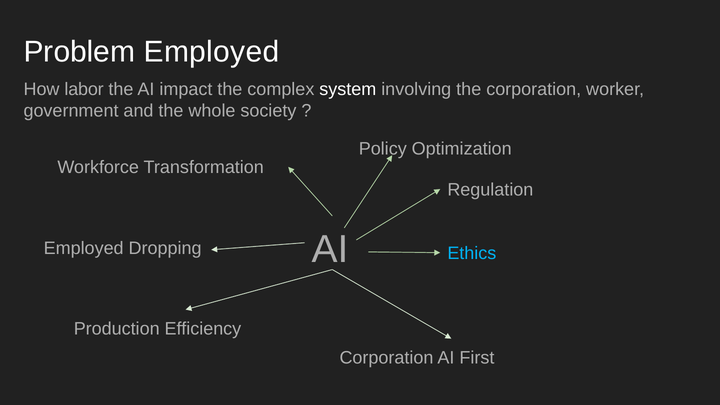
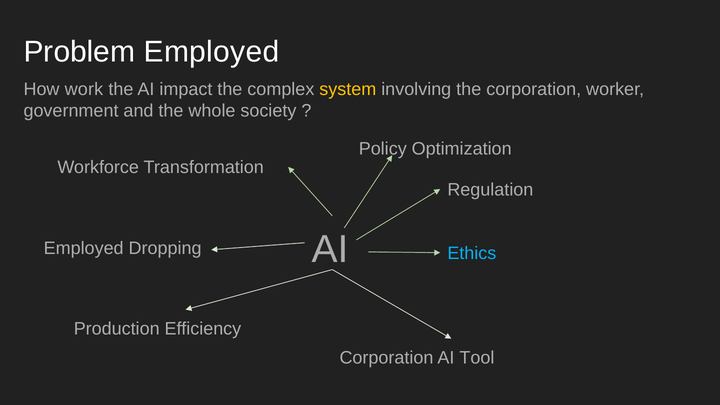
labor: labor -> work (84, 89)
system colour: white -> yellow (348, 89)
First: First -> Tool (477, 358)
